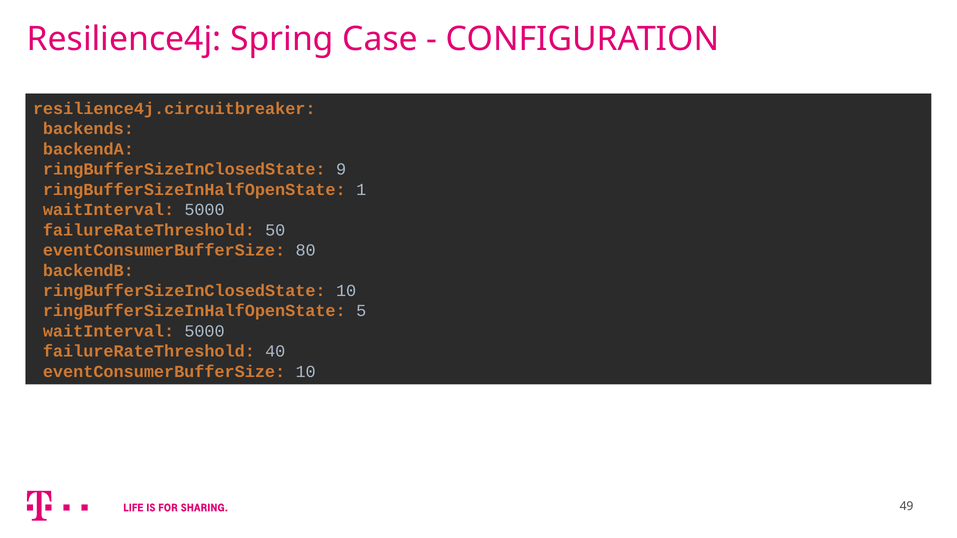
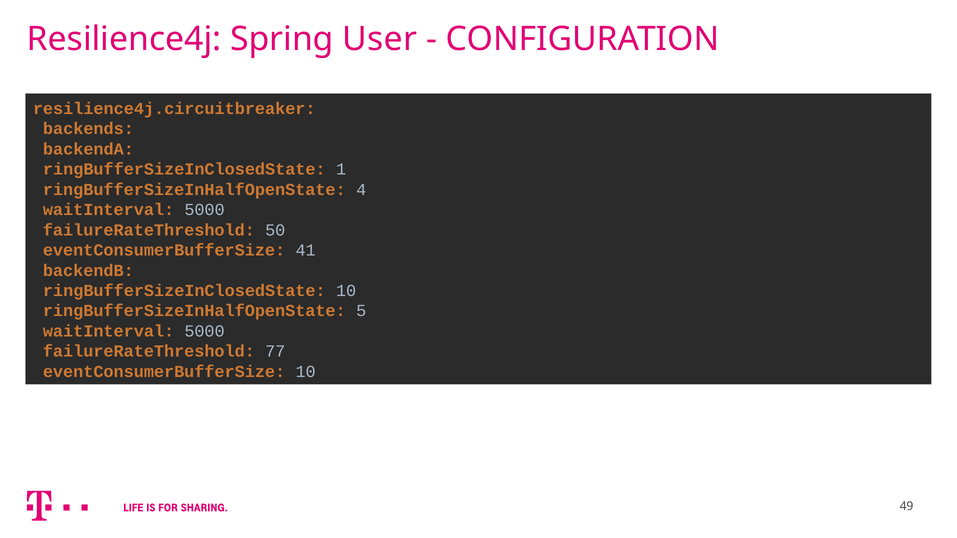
Case: Case -> User (380, 39)
9: 9 -> 1 (341, 169)
1: 1 -> 4 (361, 190)
80: 80 -> 41 (306, 250)
40: 40 -> 77 (275, 352)
